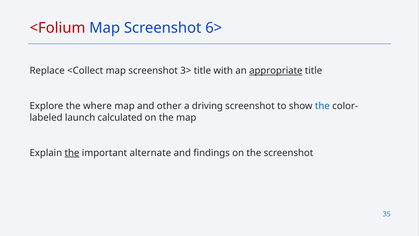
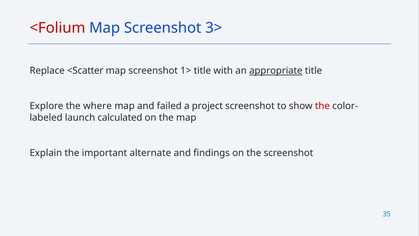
6>: 6> -> 3> (214, 28)
<Collect: <Collect -> <Scatter (85, 71)
3>: 3> -> 1> (186, 71)
other: other -> failed (169, 106)
driving: driving -> project (207, 106)
the colour: blue -> red (322, 106)
the underline: present -> none (72, 153)
